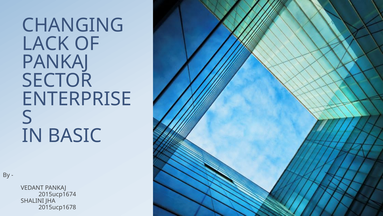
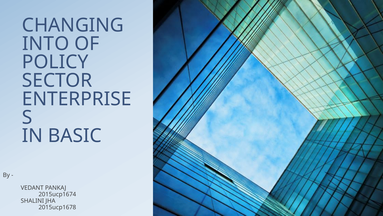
LACK: LACK -> INTO (46, 44)
PANKAJ: PANKAJ -> POLICY (55, 62)
